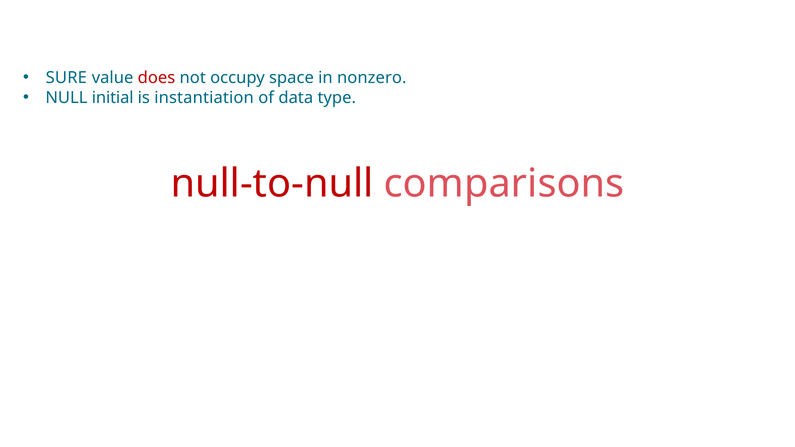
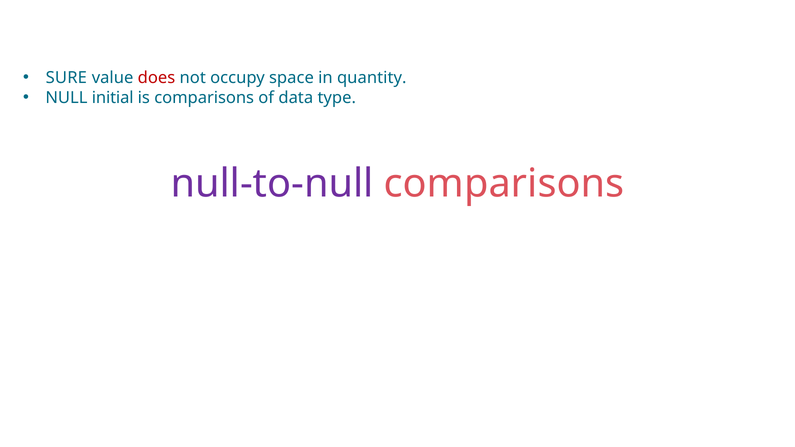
nonzero: nonzero -> quantity (372, 78)
is instantiation: instantiation -> comparisons (204, 98)
null-to-null colour: red -> purple (272, 184)
